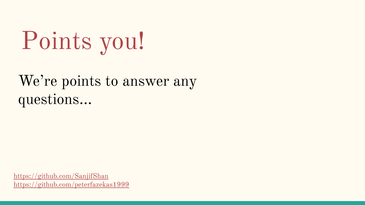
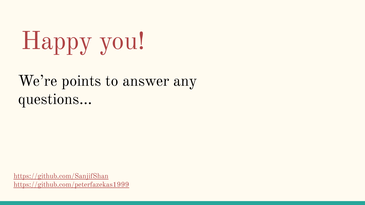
Points: Points -> Happy (57, 41)
